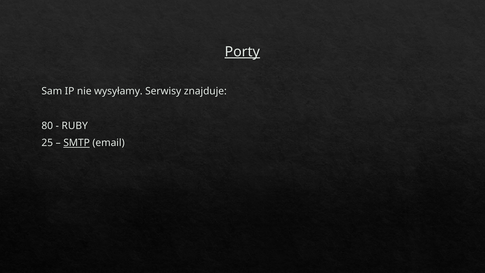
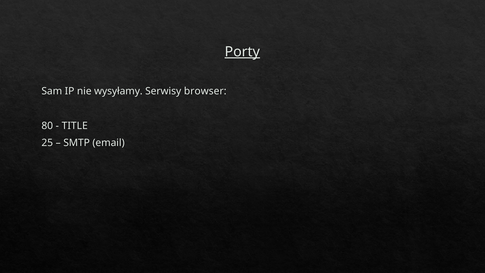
znajduje: znajduje -> browser (205, 91)
RUBY: RUBY -> TITLE (75, 126)
SMTP underline: present -> none (77, 143)
